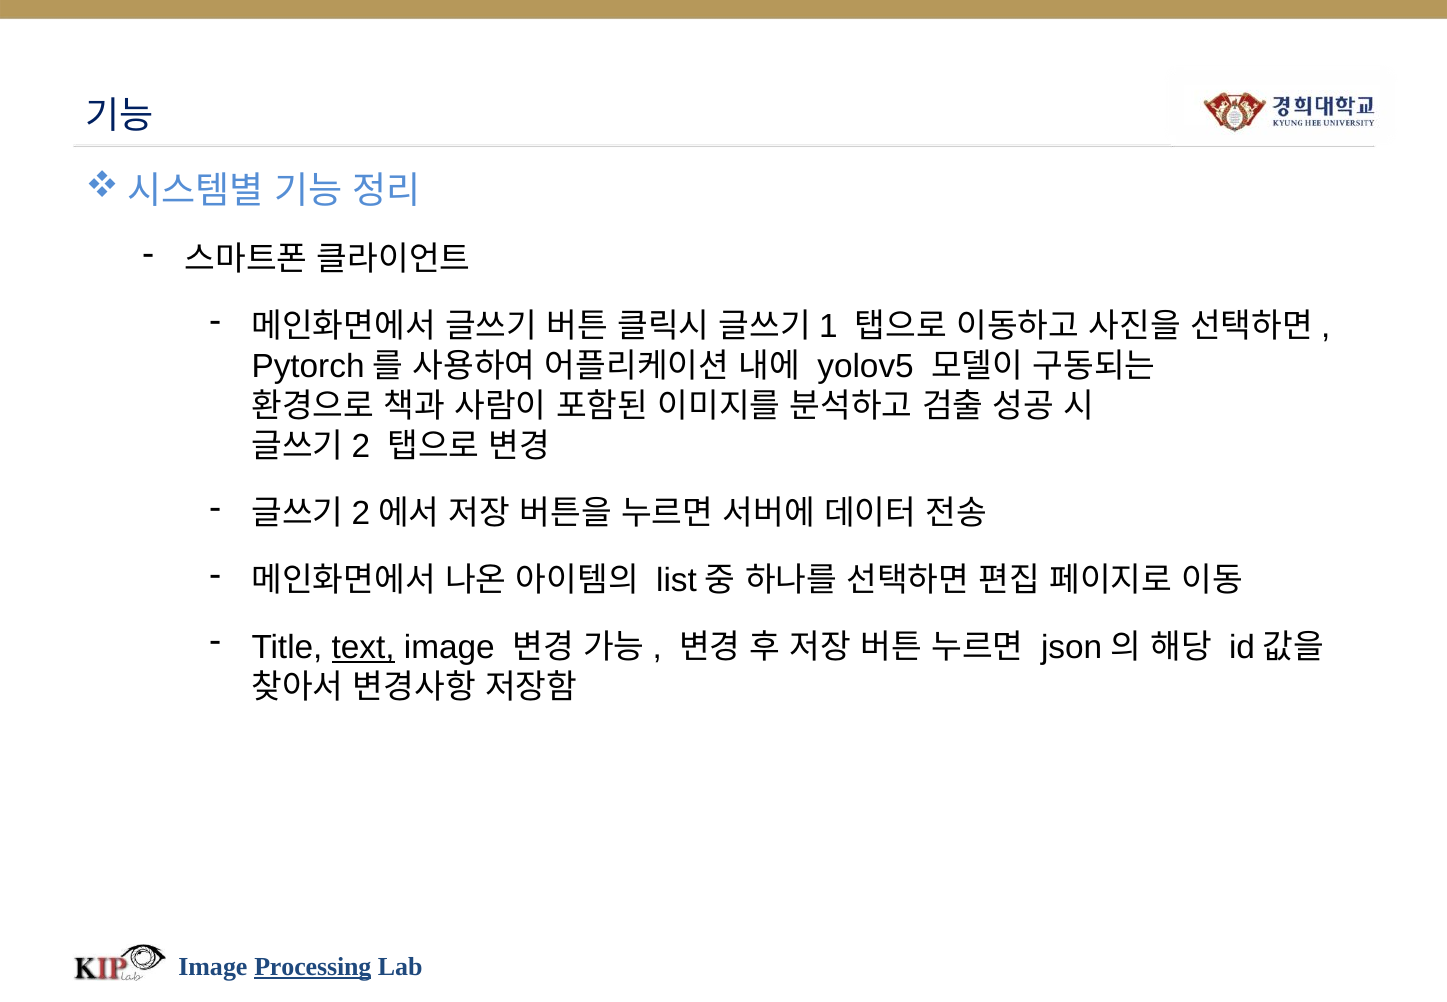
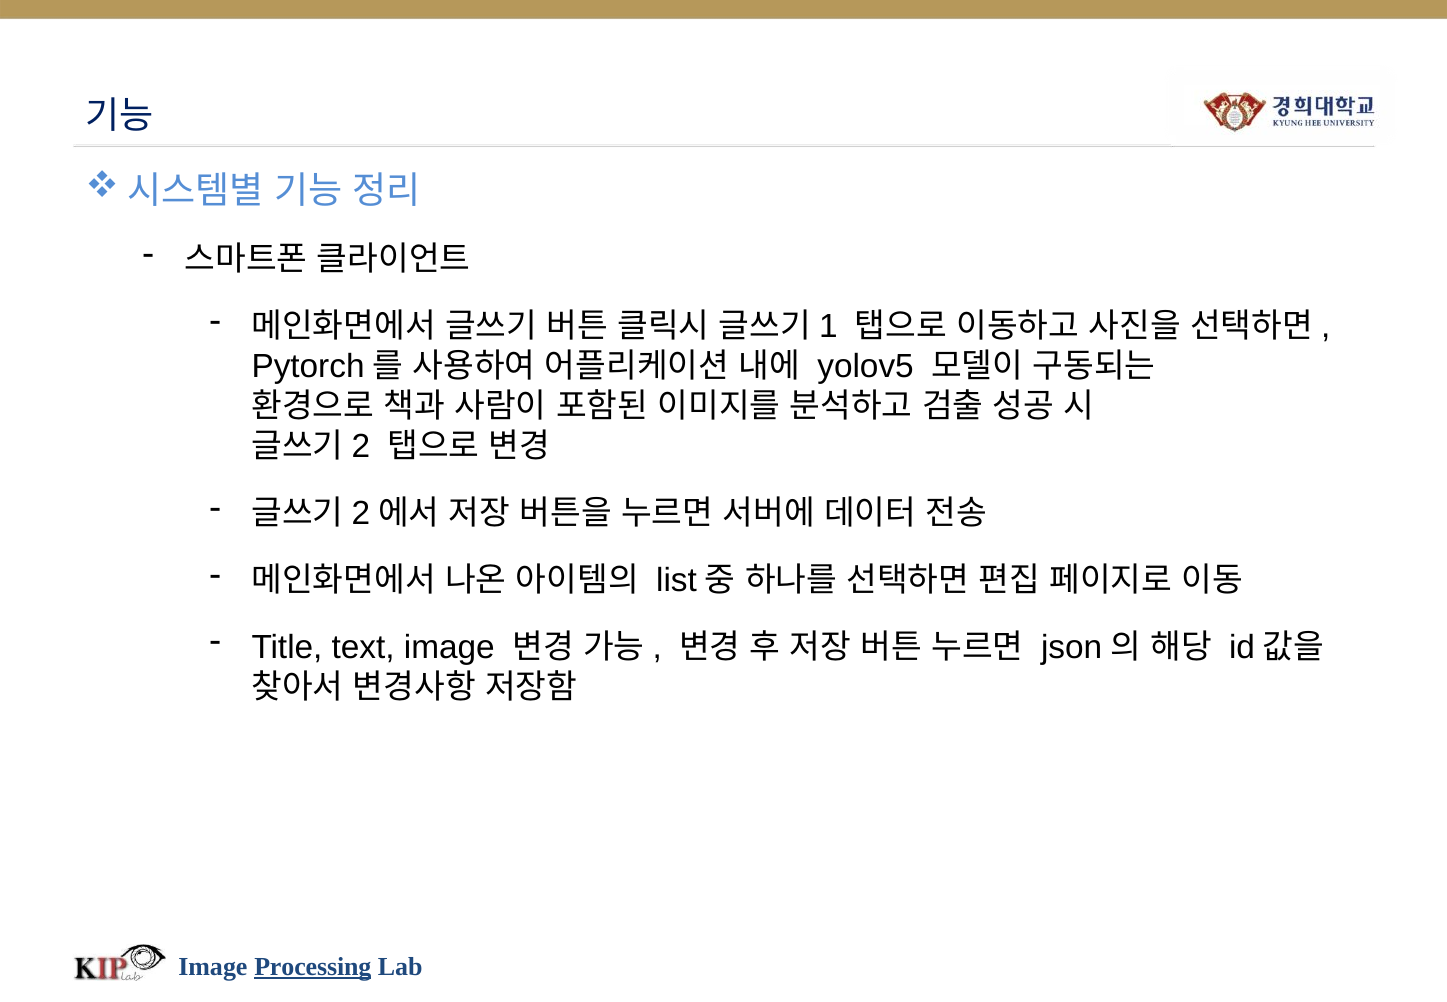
text underline: present -> none (363, 647)
